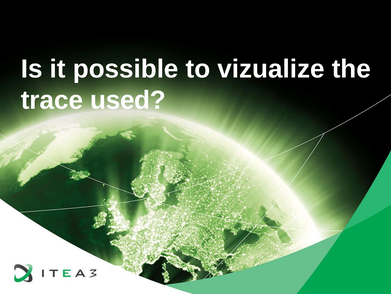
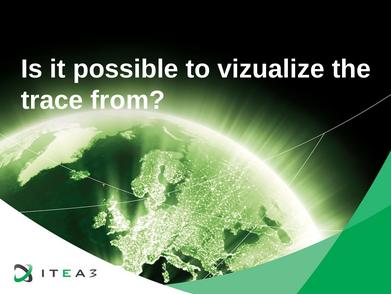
used: used -> from (128, 100)
